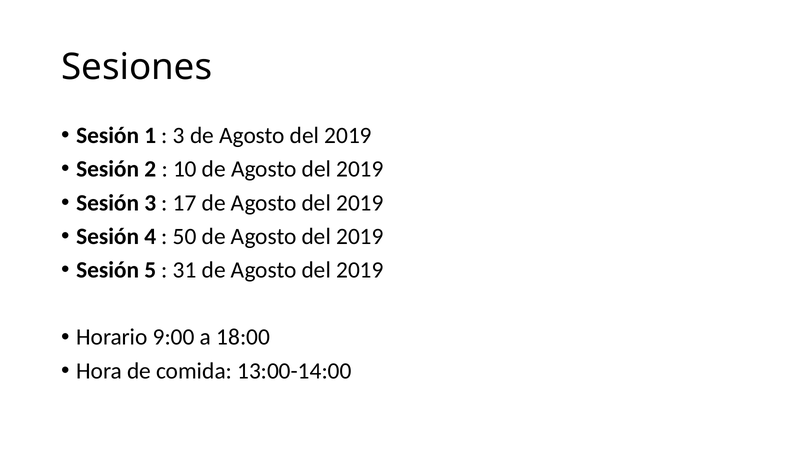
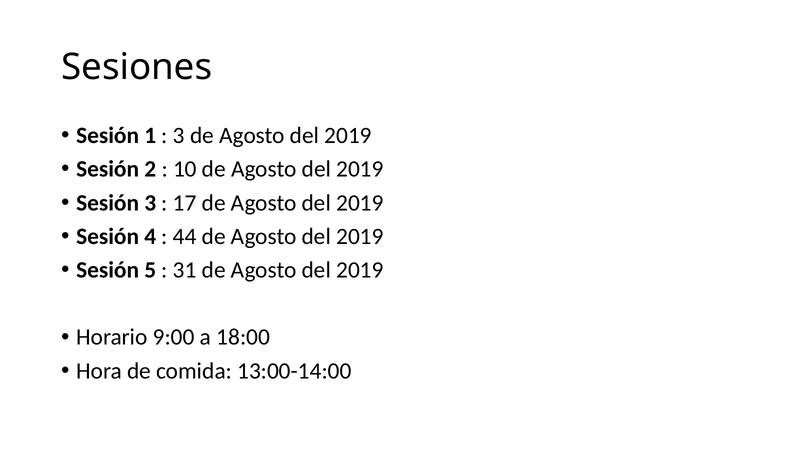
50: 50 -> 44 (185, 236)
